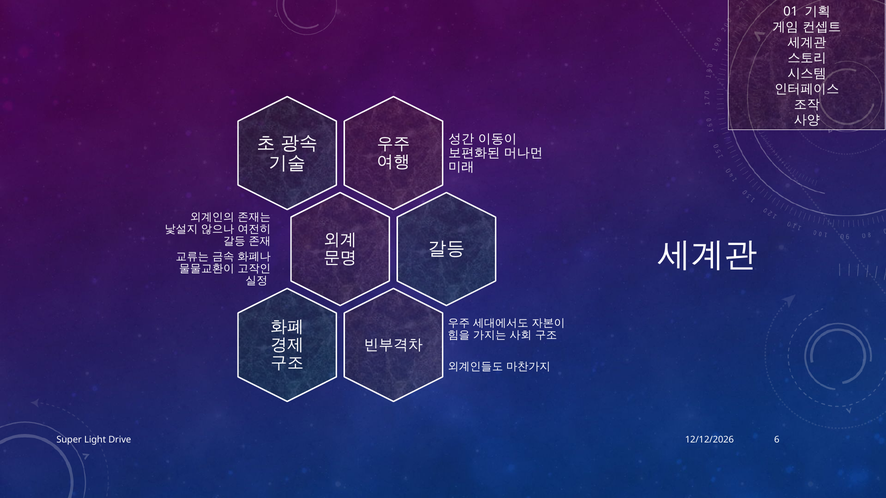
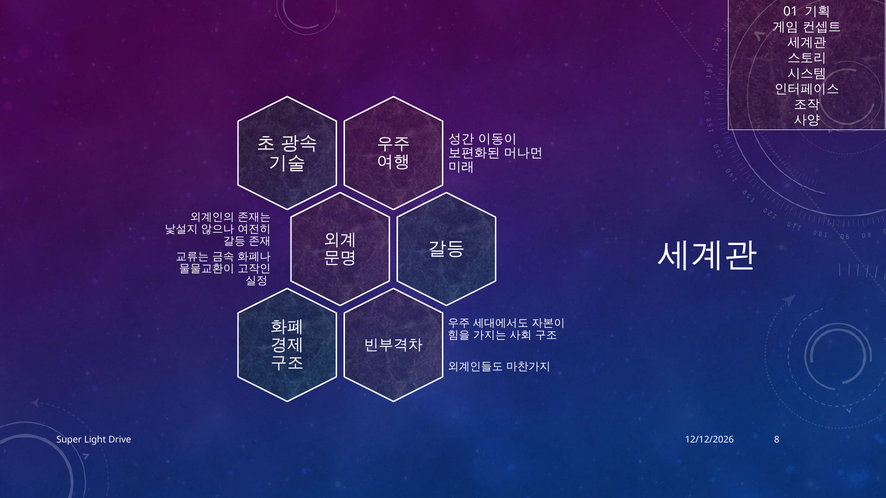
6: 6 -> 8 (777, 440)
